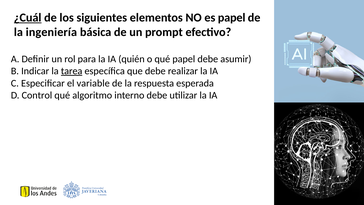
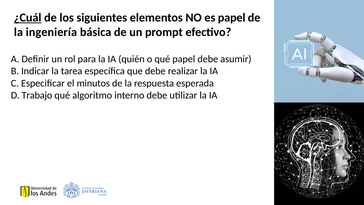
tarea underline: present -> none (72, 71)
variable: variable -> minutos (93, 83)
Control: Control -> Trabajo (37, 95)
